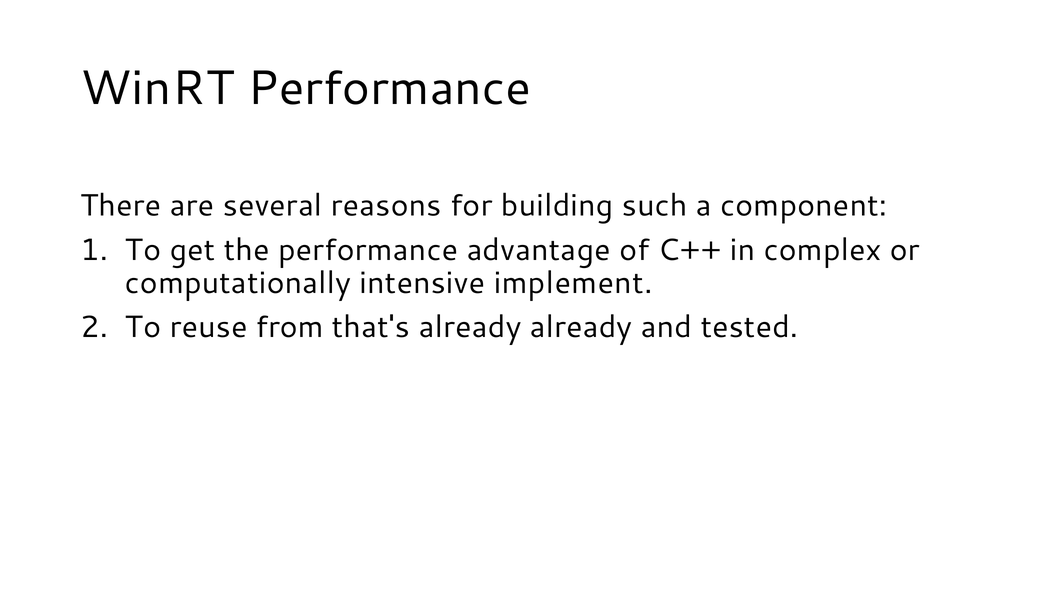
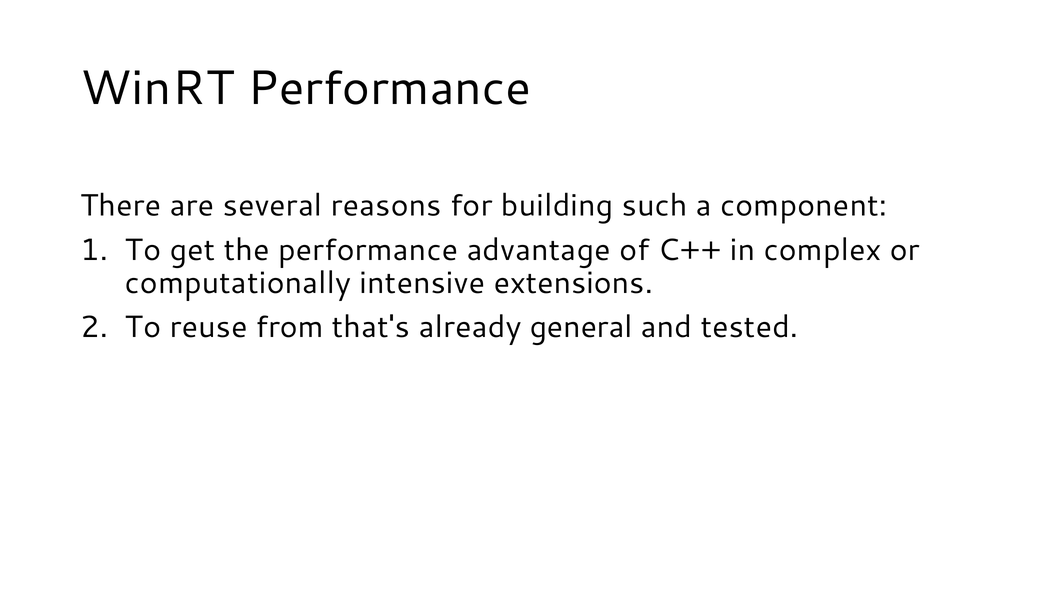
implement: implement -> extensions (573, 283)
already already: already -> general (581, 327)
